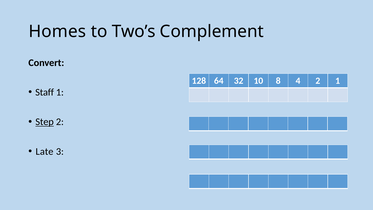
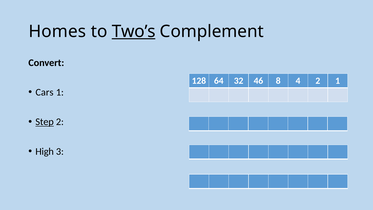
Two’s underline: none -> present (134, 31)
10: 10 -> 46 (258, 81)
Staff: Staff -> Cars (45, 92)
Late: Late -> High (45, 151)
